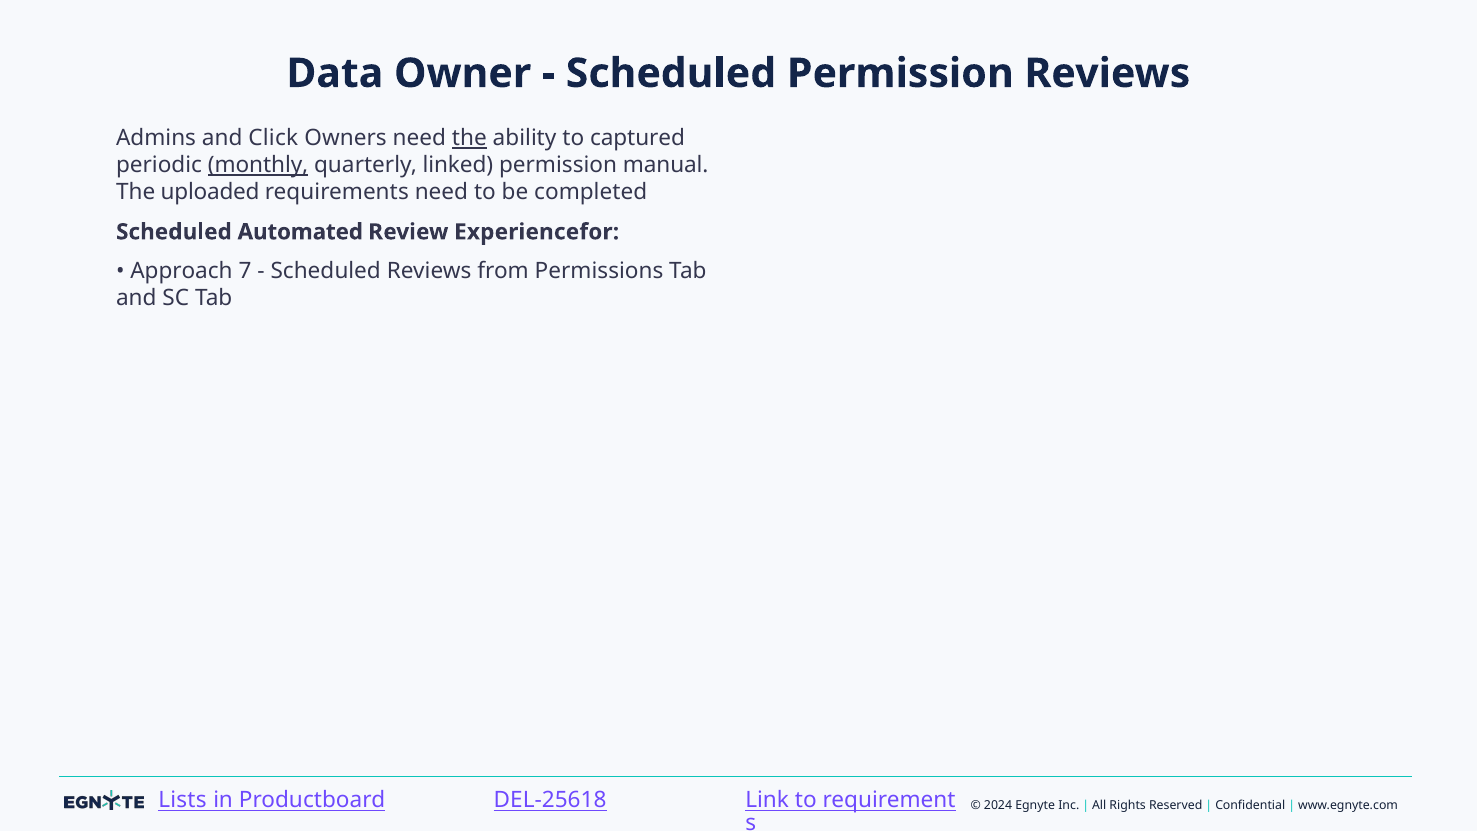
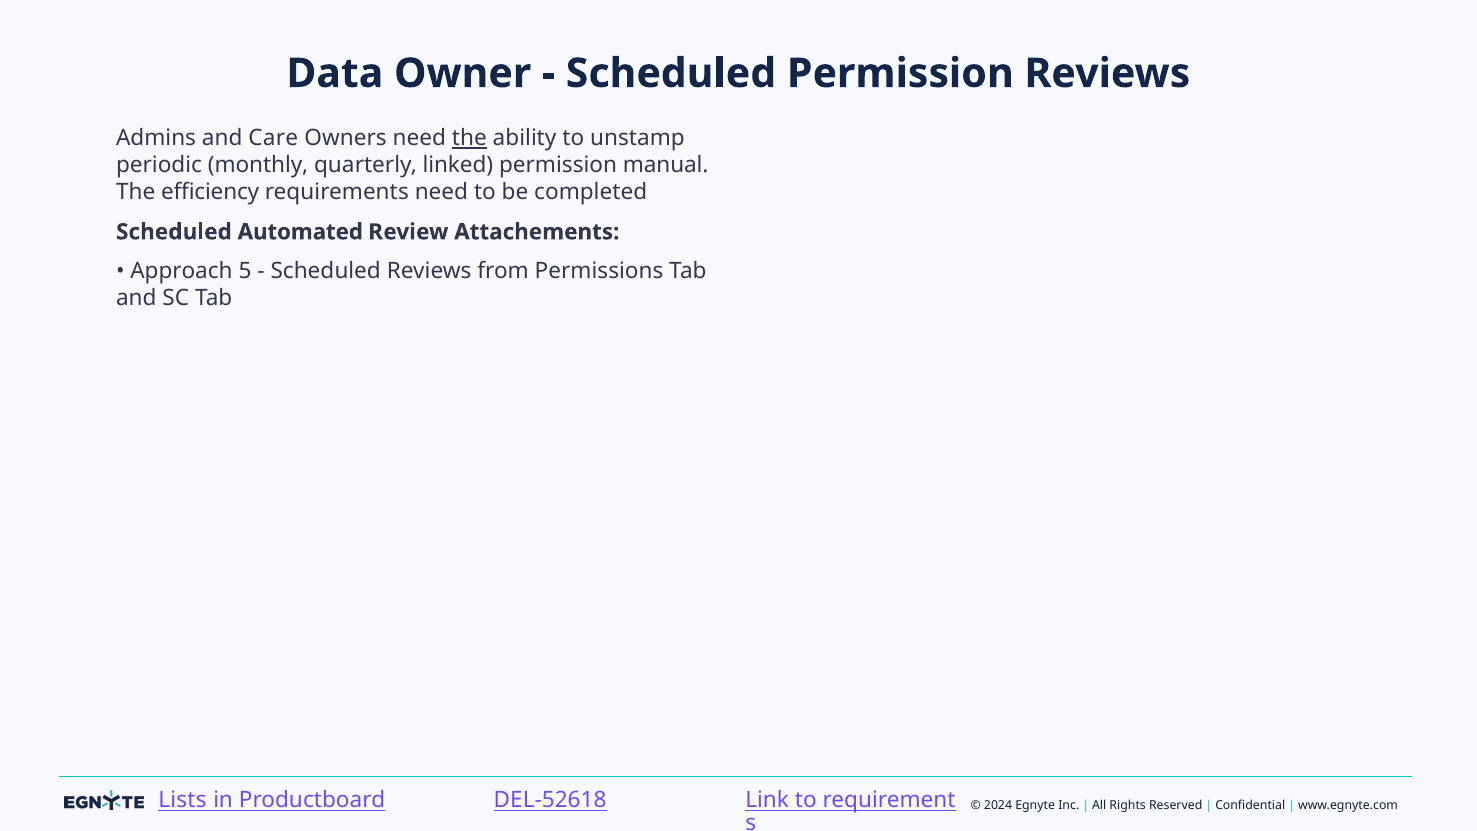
Click: Click -> Care (273, 138)
captured: captured -> unstamp (637, 138)
monthly underline: present -> none (258, 165)
uploaded: uploaded -> efficiency (210, 192)
Experiencefor: Experiencefor -> Attachements (537, 232)
7: 7 -> 5 (245, 271)
DEL-25618: DEL-25618 -> DEL-52618 (550, 800)
